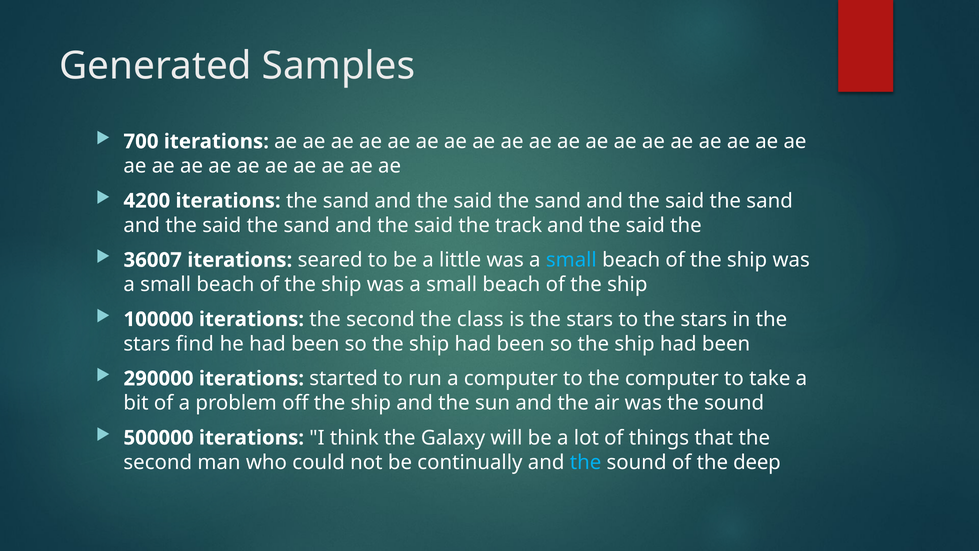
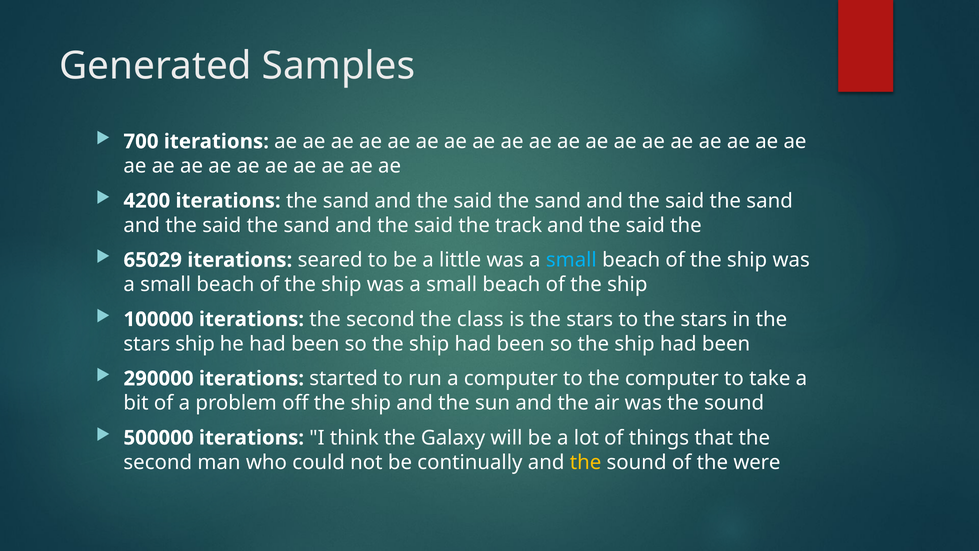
36007: 36007 -> 65029 (153, 260)
stars find: find -> ship (195, 344)
the colour: light blue -> yellow (586, 462)
deep: deep -> were (757, 462)
